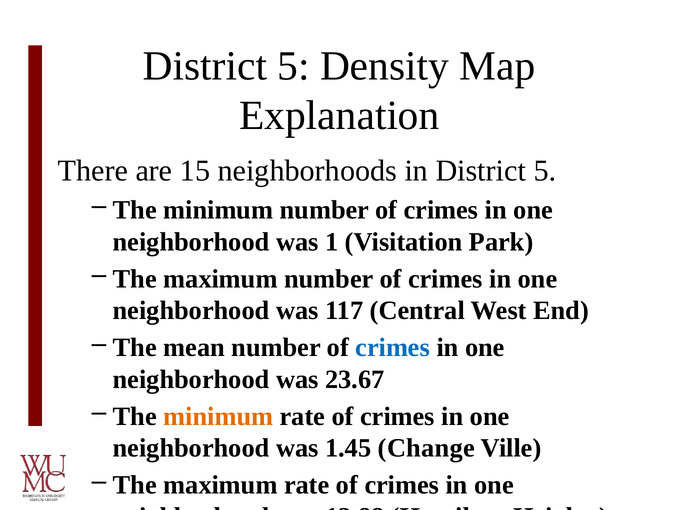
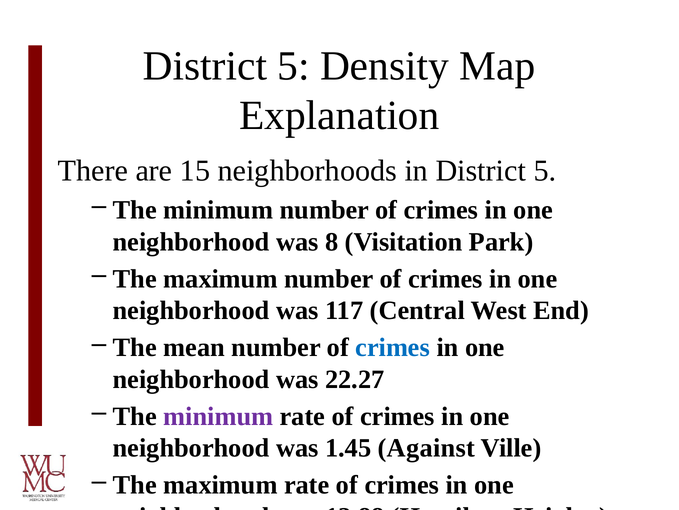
1: 1 -> 8 (332, 241)
23.67: 23.67 -> 22.27 (355, 379)
minimum colour: orange -> purple (218, 416)
Change: Change -> Against (426, 448)
